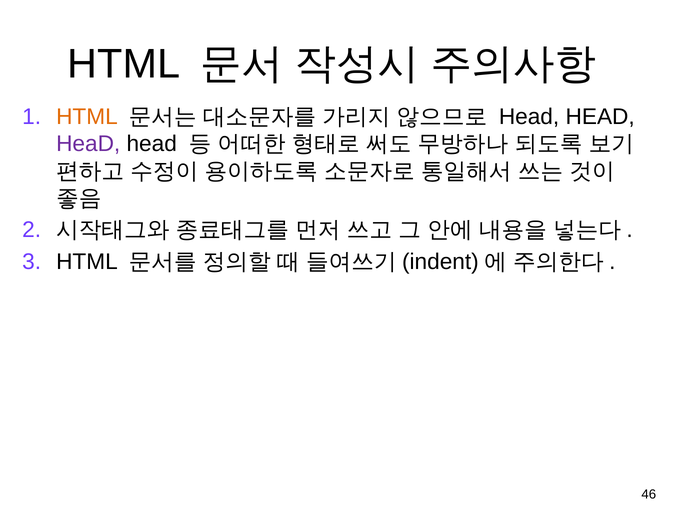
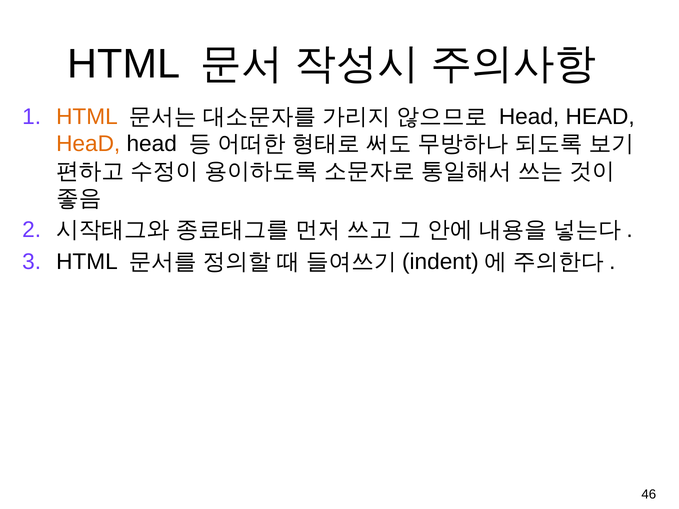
HeaD colour: purple -> orange (88, 144)
